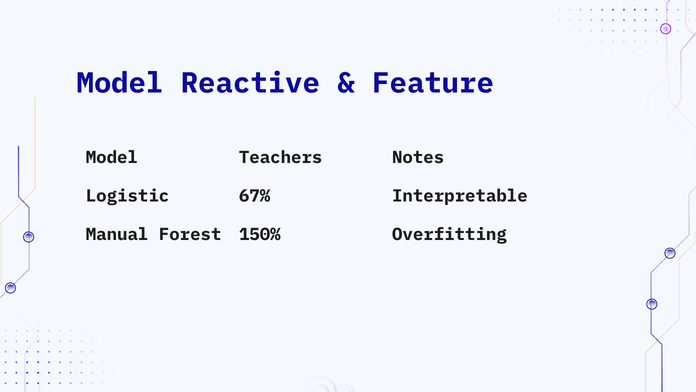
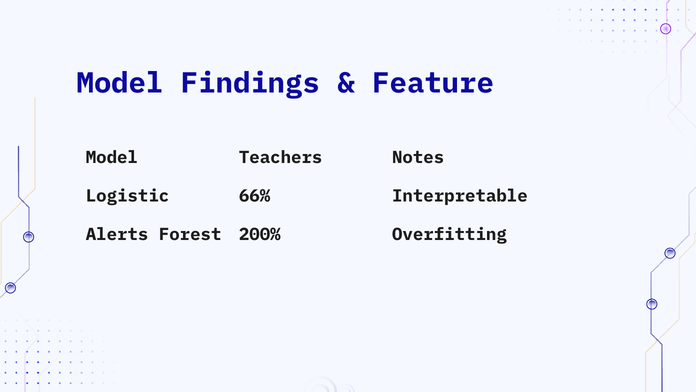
Reactive: Reactive -> Findings (251, 83)
67%: 67% -> 66% (255, 196)
Manual: Manual -> Alerts (117, 234)
150%: 150% -> 200% (260, 234)
